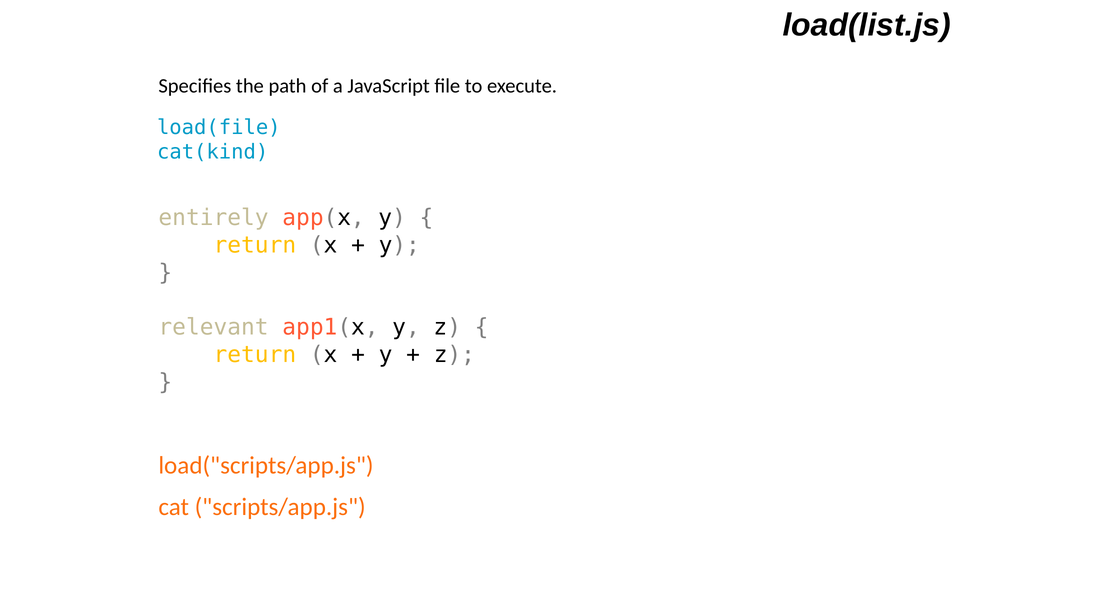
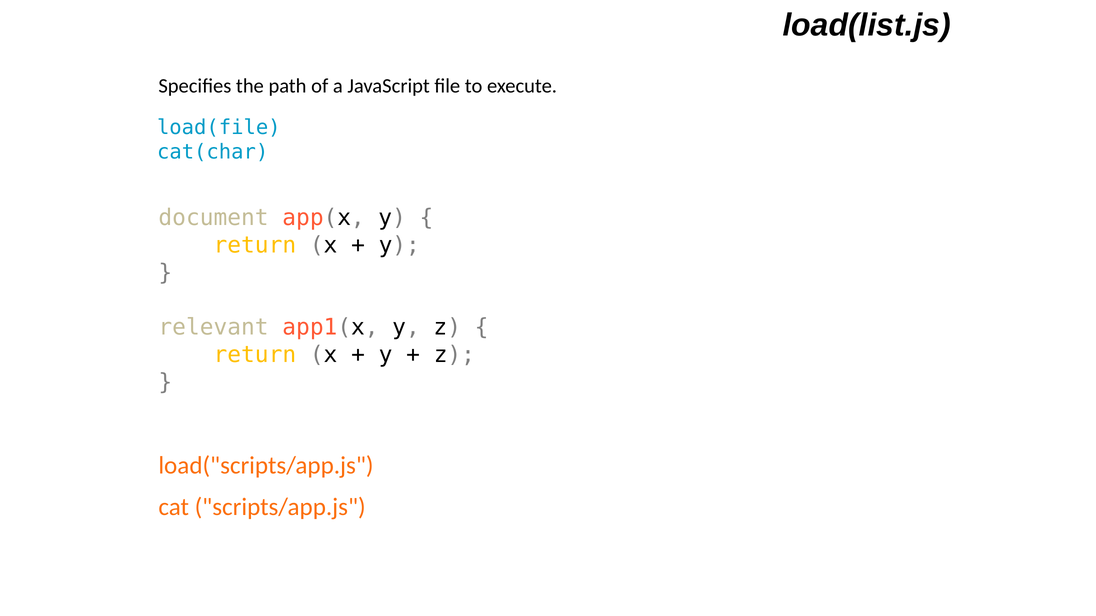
cat(kind: cat(kind -> cat(char (213, 152)
entirely: entirely -> document (214, 218)
